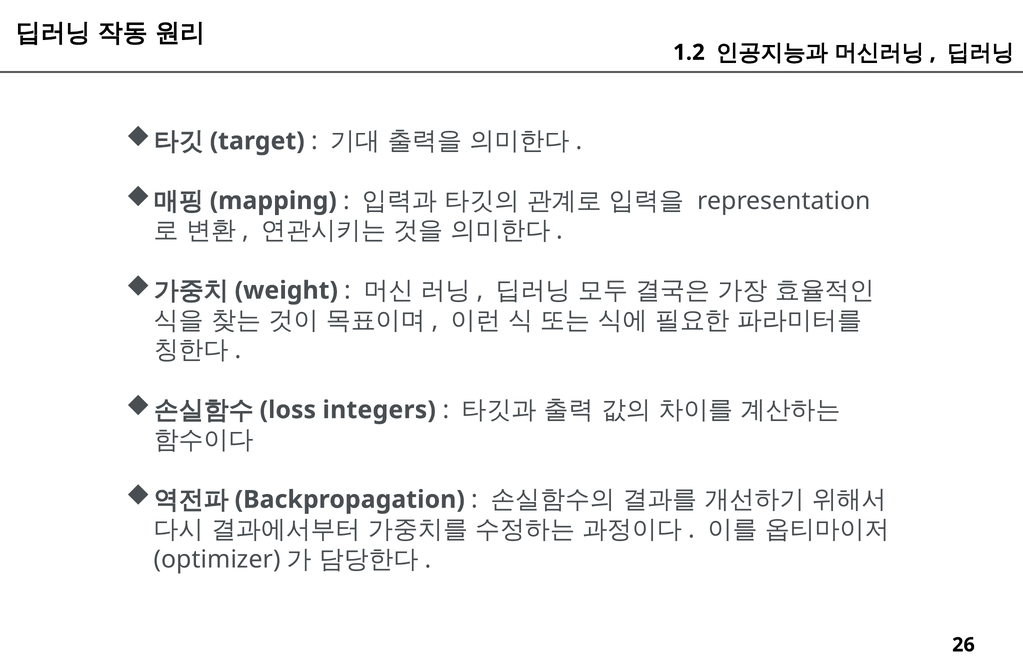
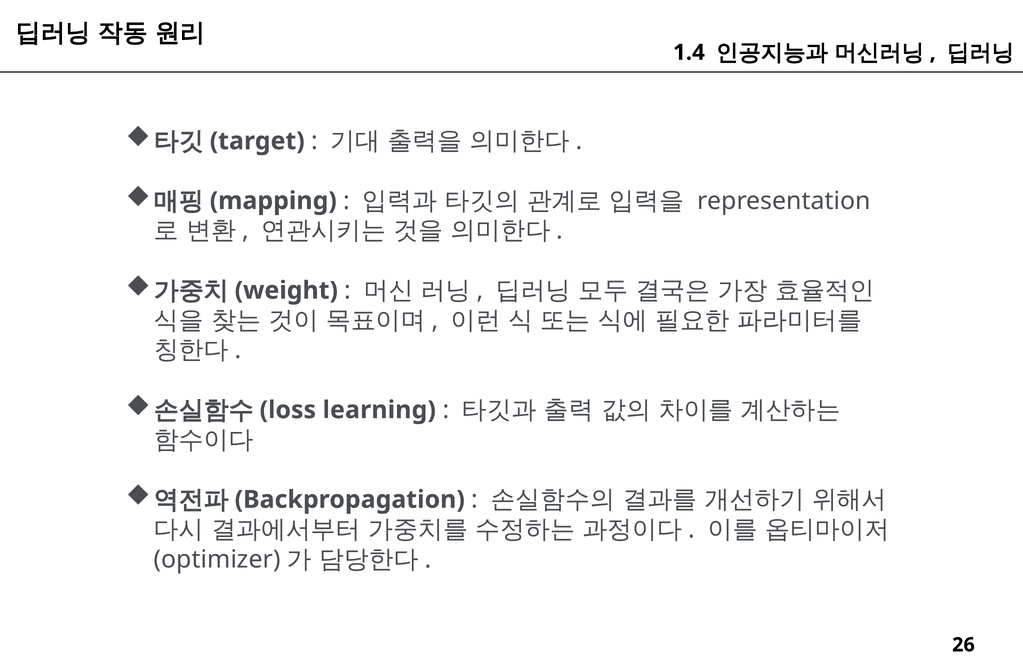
1.2: 1.2 -> 1.4 (689, 52)
integers: integers -> learning (379, 410)
